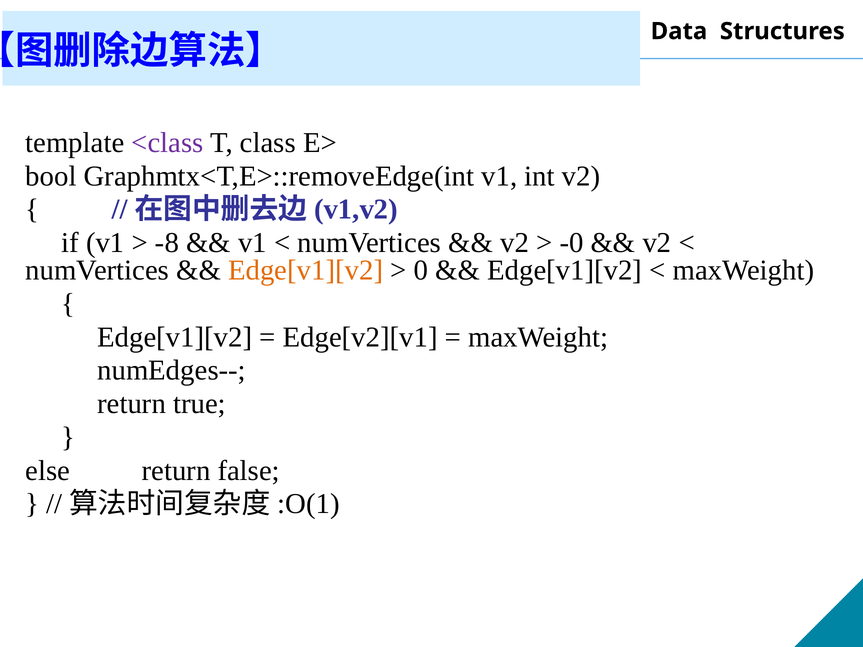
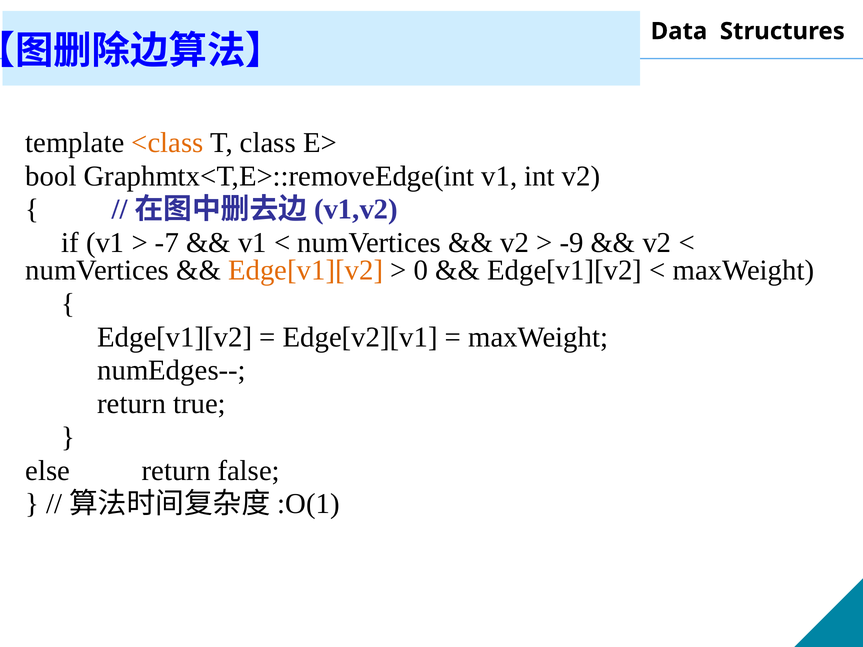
<class colour: purple -> orange (168, 143)
-8: -8 -> -7 (167, 243)
-0: -0 -> -9 (572, 243)
